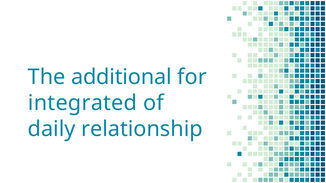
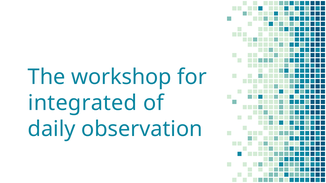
additional: additional -> workshop (121, 77)
relationship: relationship -> observation (142, 129)
